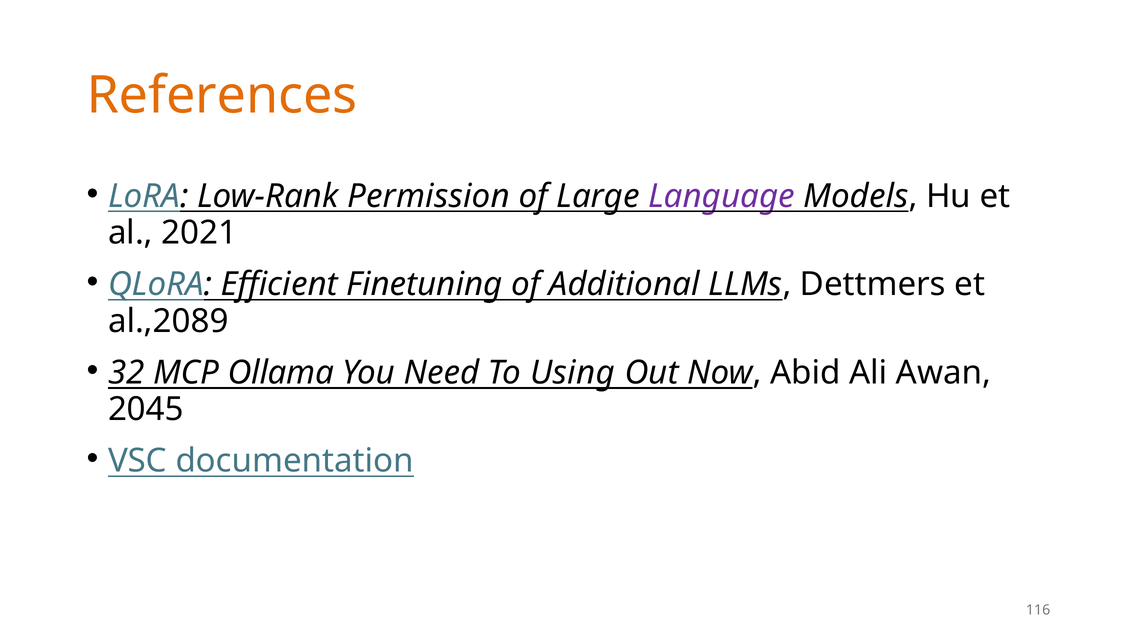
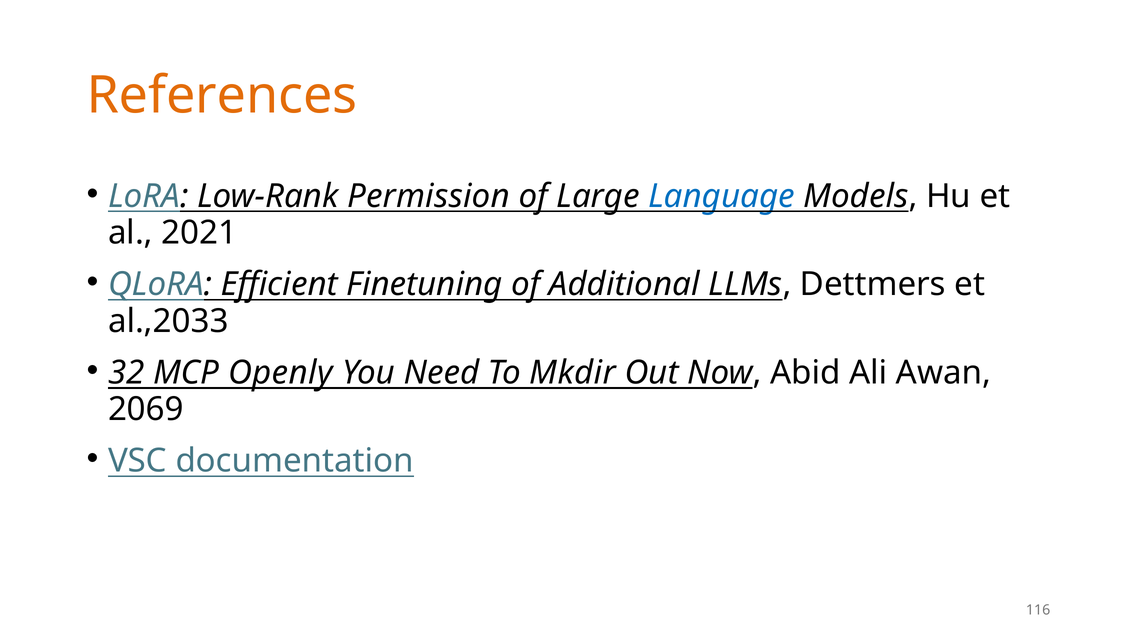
Language colour: purple -> blue (722, 196)
al.,2089: al.,2089 -> al.,2033 (168, 321)
Ollama: Ollama -> Openly (280, 372)
Using: Using -> Mkdir (573, 372)
2045: 2045 -> 2069 (146, 409)
